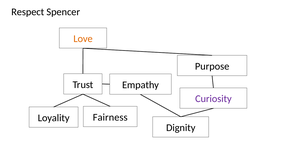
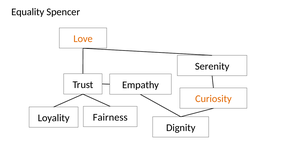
Respect: Respect -> Equality (28, 12)
Purpose: Purpose -> Serenity (212, 66)
Curiosity colour: purple -> orange (213, 99)
